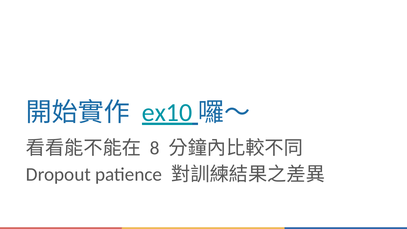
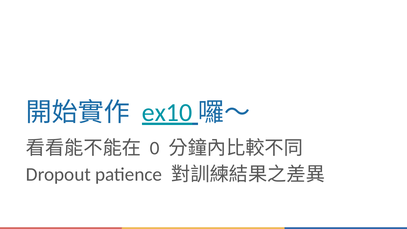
8: 8 -> 0 (155, 148)
